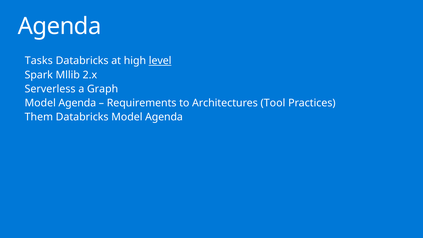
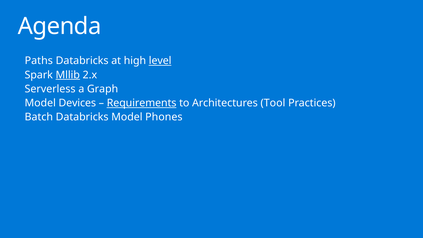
Tasks: Tasks -> Paths (39, 61)
Mllib underline: none -> present (68, 75)
Agenda: Agenda -> Devices (77, 103)
Requirements underline: none -> present (142, 103)
Them: Them -> Batch (39, 117)
Databricks Model Agenda: Agenda -> Phones (164, 117)
